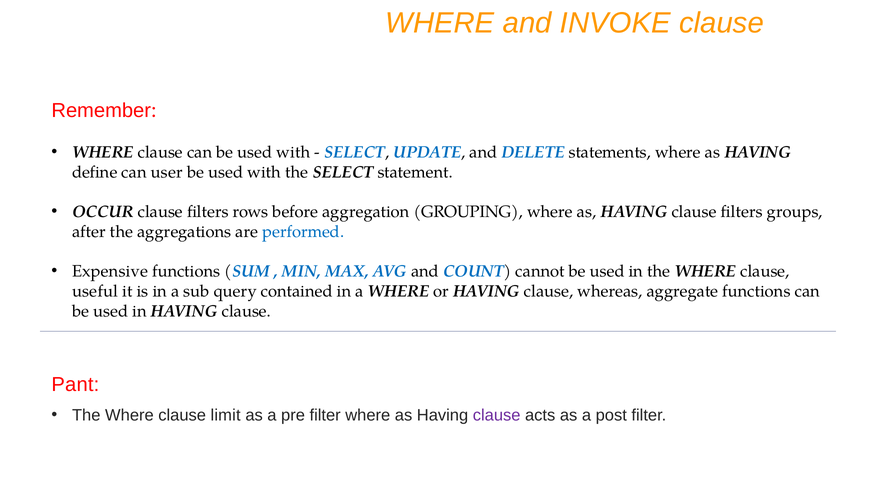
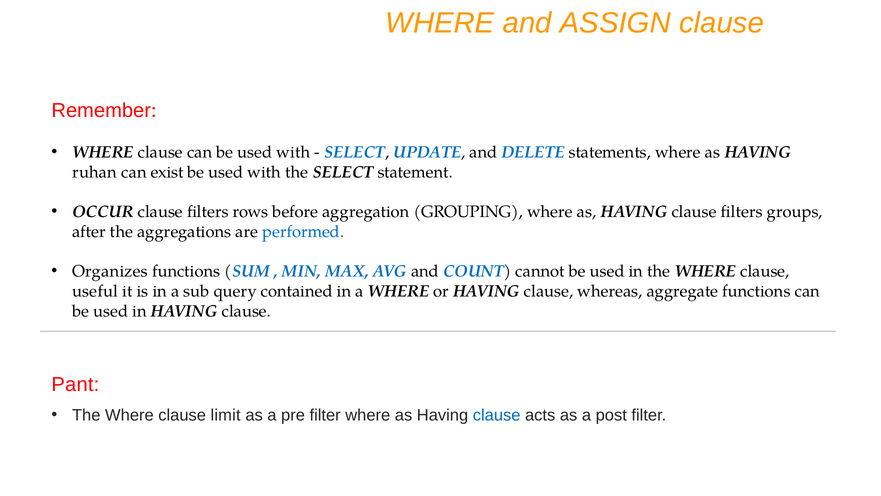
INVOKE: INVOKE -> ASSIGN (615, 23)
define: define -> ruhan (95, 172)
user: user -> exist (167, 172)
Expensive: Expensive -> Organizes (110, 271)
clause colour: purple -> blue (497, 415)
